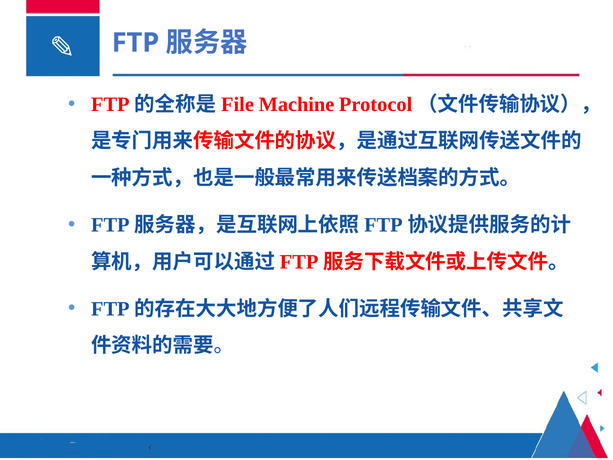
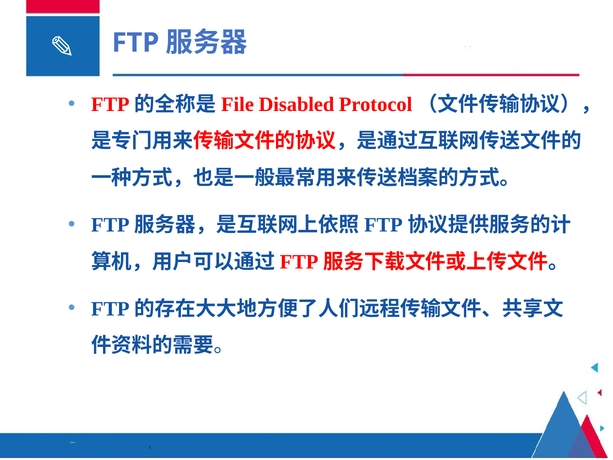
Machine: Machine -> Disabled (296, 104)
